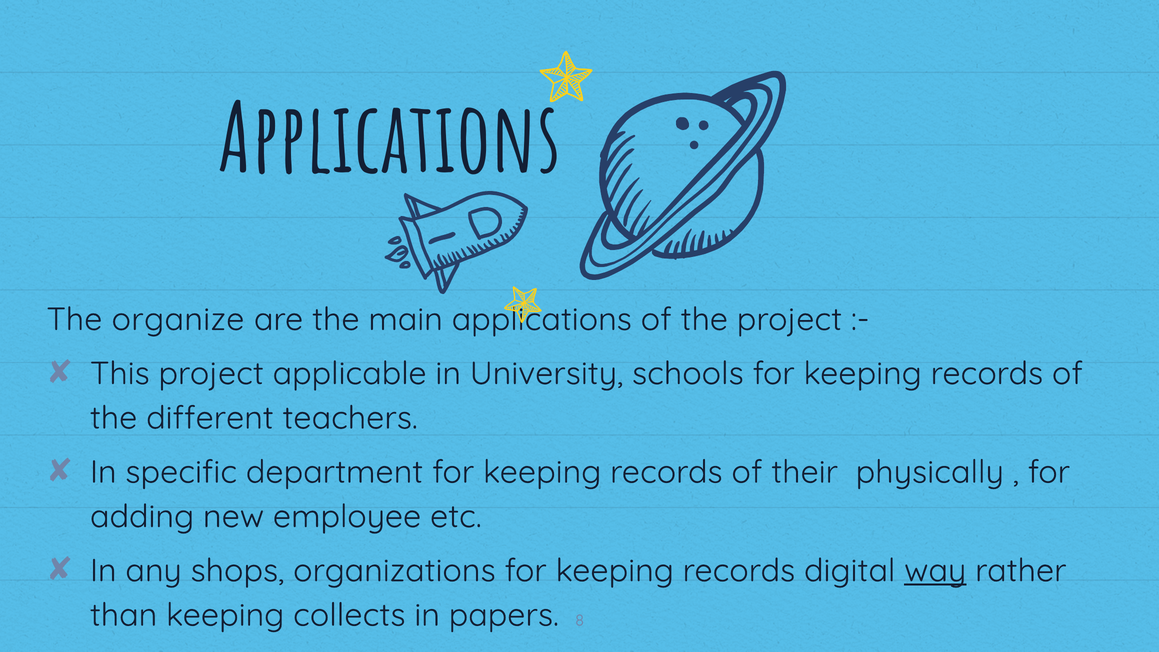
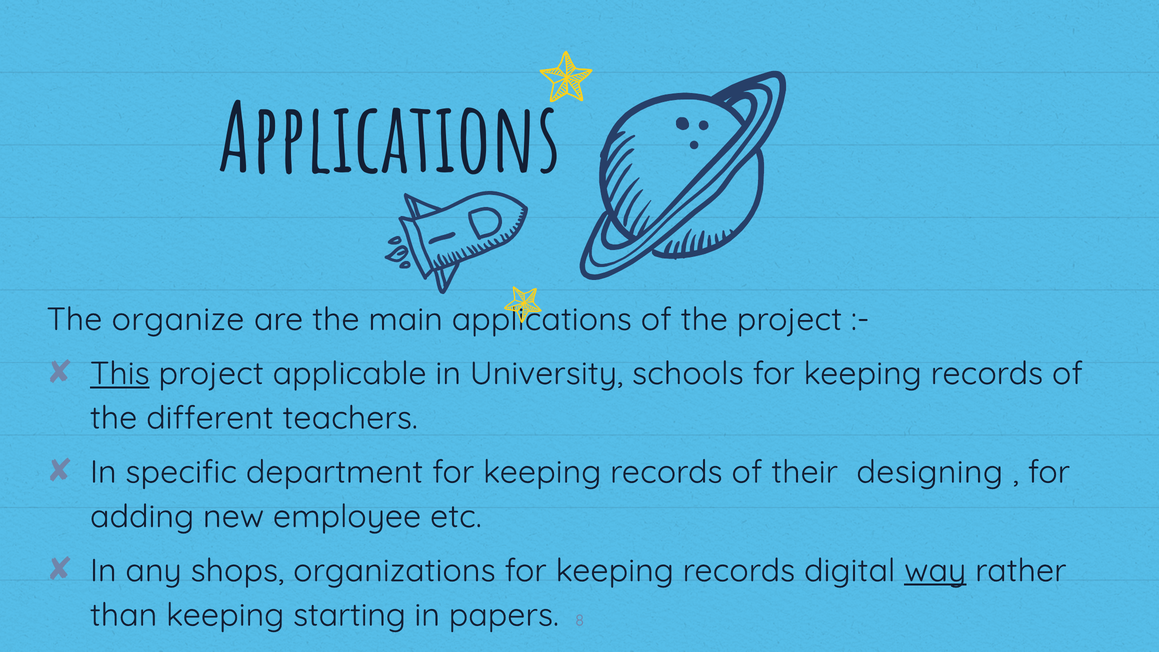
This underline: none -> present (120, 374)
physically: physically -> designing (930, 472)
collects: collects -> starting (349, 615)
